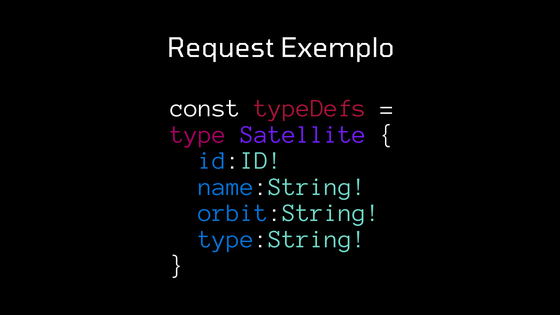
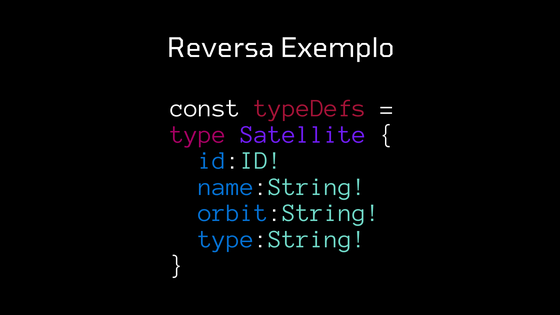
Request: Request -> Reversa (221, 48)
